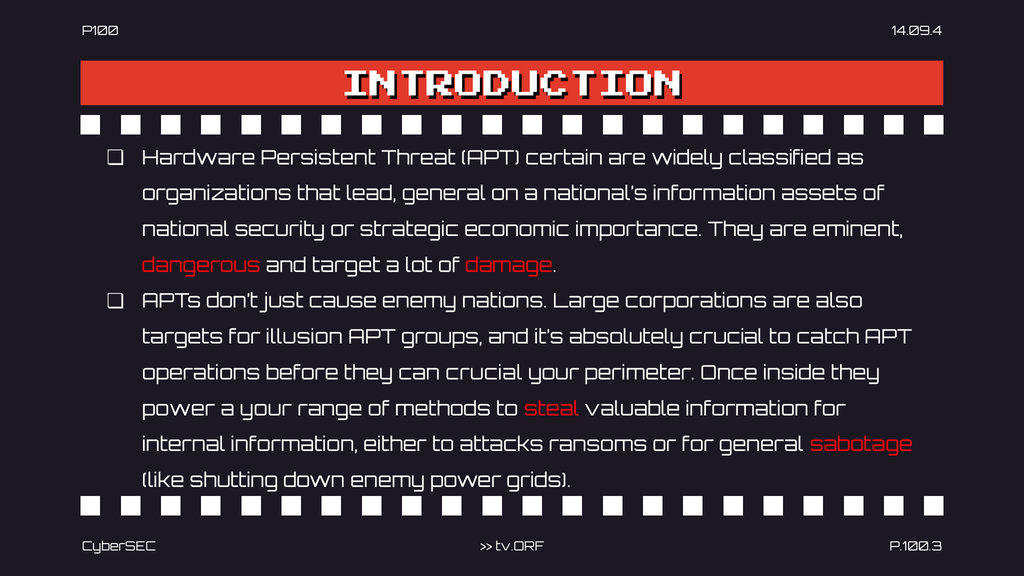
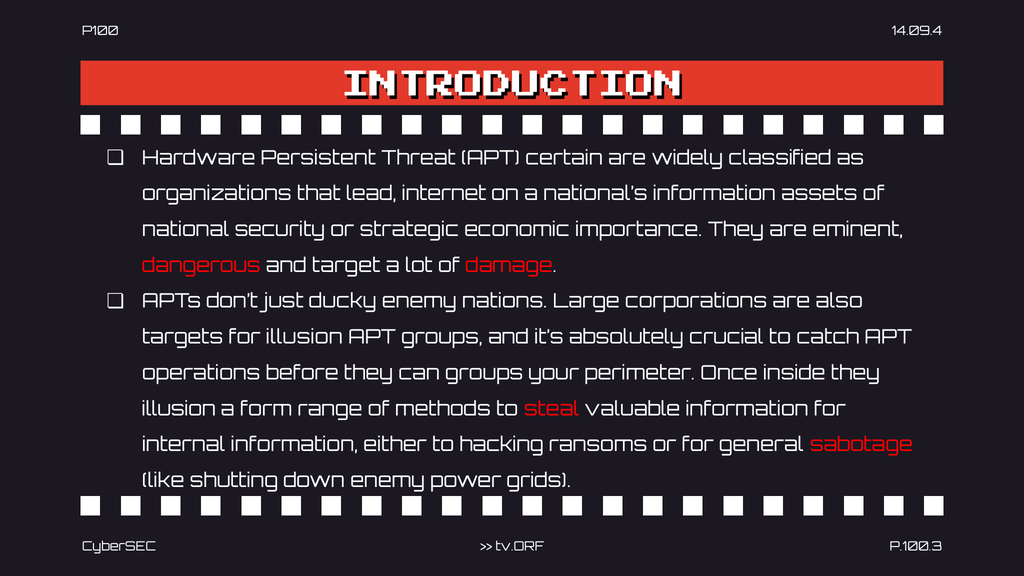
lead general: general -> internet (444, 194)
cause: cause -> ducky (343, 301)
can crucial: crucial -> groups (484, 373)
power: power -> illusion (179, 409)
a your: your -> form (266, 409)
attacks: attacks -> hacking (502, 445)
